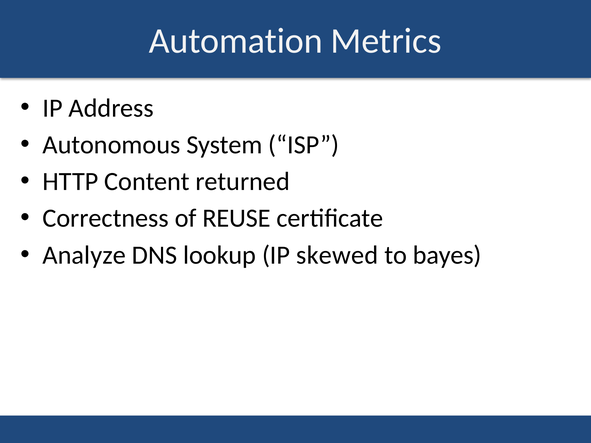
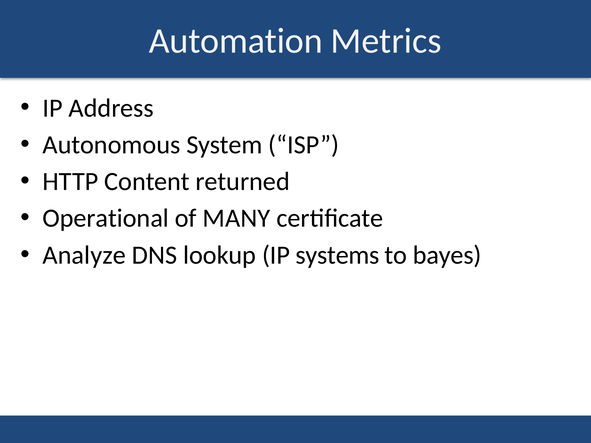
Correctness: Correctness -> Operational (106, 218)
REUSE: REUSE -> MANY (236, 218)
skewed: skewed -> systems (337, 255)
